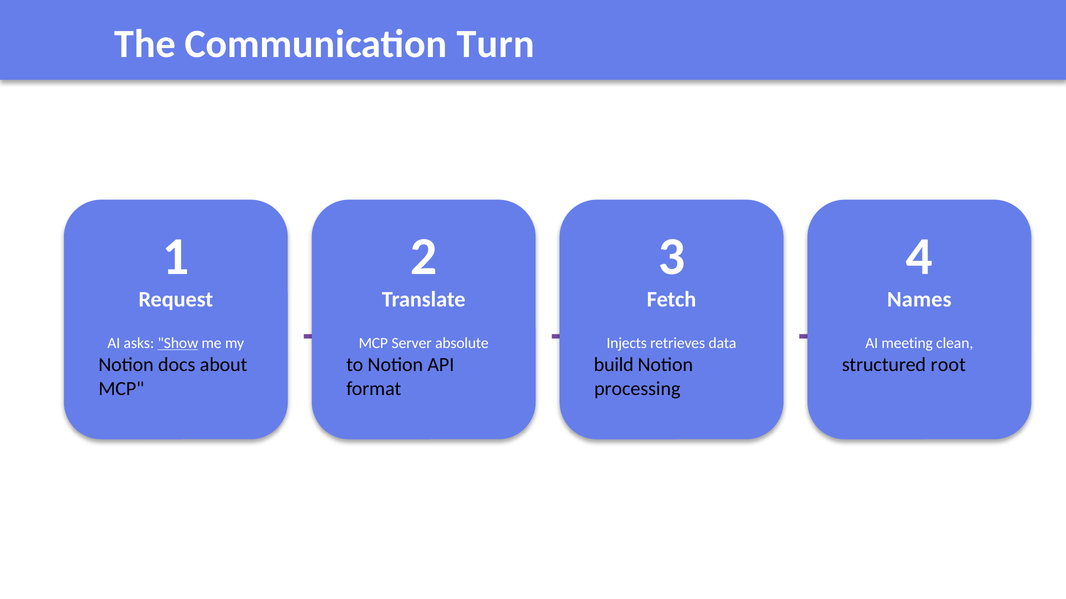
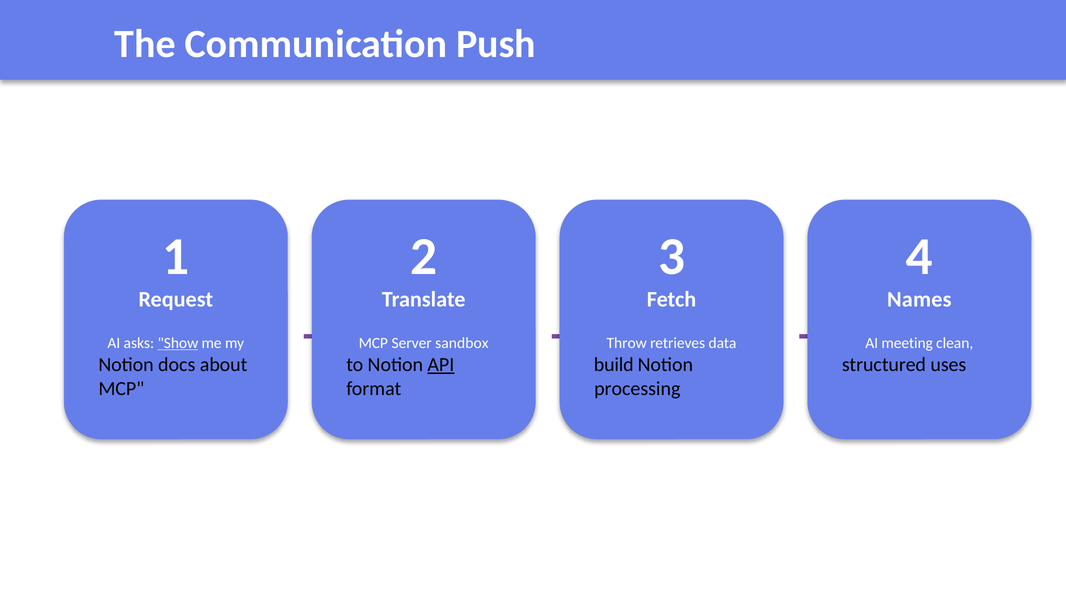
Turn: Turn -> Push (496, 44)
absolute: absolute -> sandbox (462, 343)
Injects: Injects -> Throw (627, 343)
API underline: none -> present (441, 365)
root: root -> uses (948, 365)
